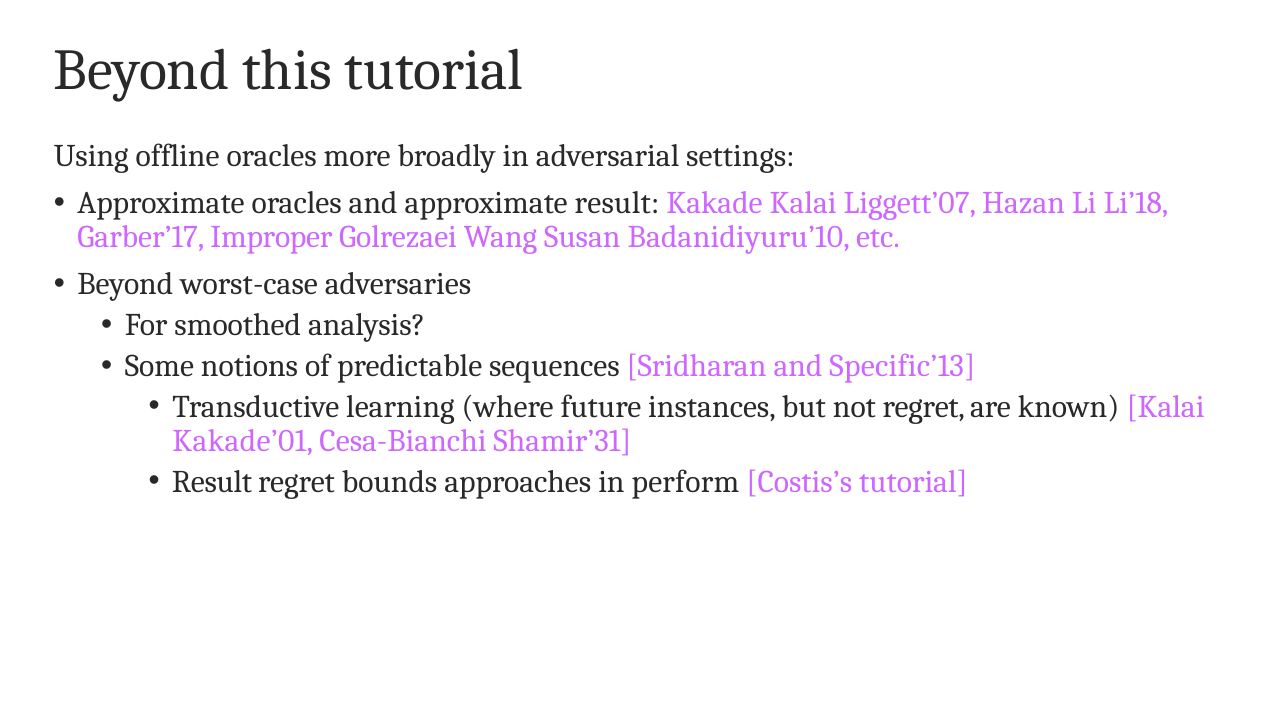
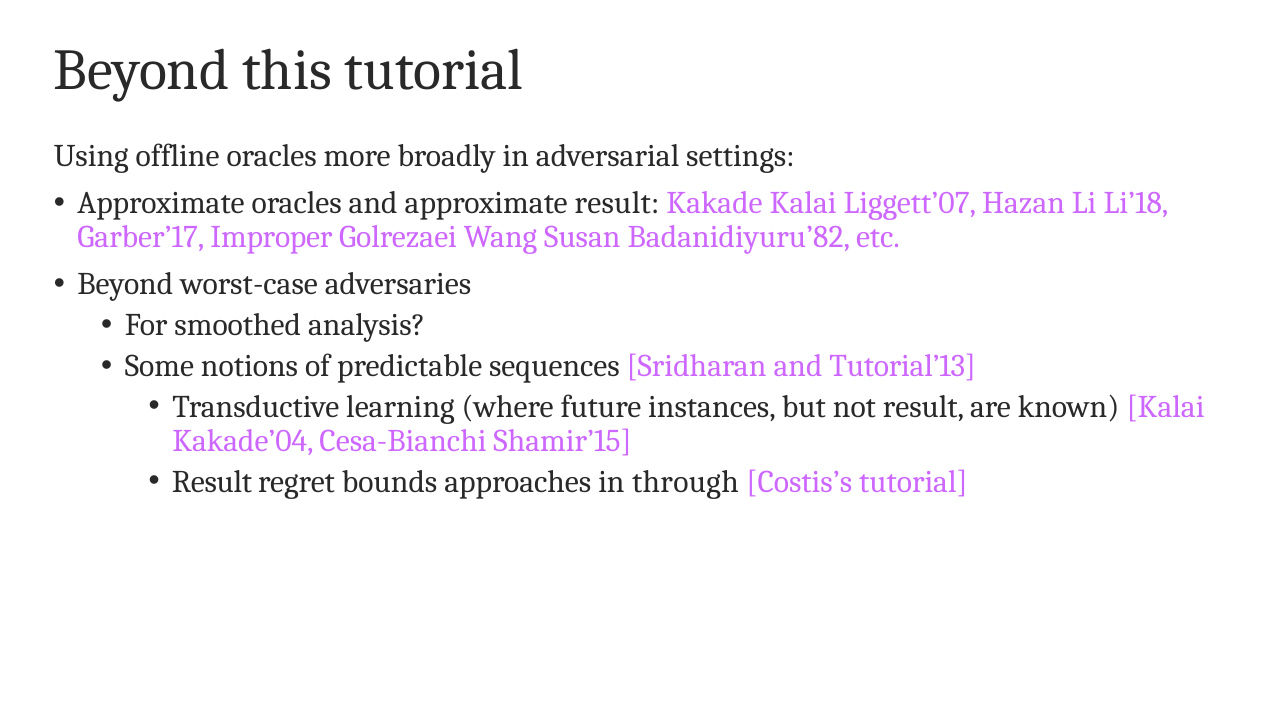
Badanidiyuru’10: Badanidiyuru’10 -> Badanidiyuru’82 (739, 237)
Specific’13: Specific’13 -> Tutorial’13 (903, 366)
not regret: regret -> result (924, 406)
Kakade’01: Kakade’01 -> Kakade’04 (243, 441)
Shamir’31: Shamir’31 -> Shamir’15 (563, 441)
perform: perform -> through (685, 481)
